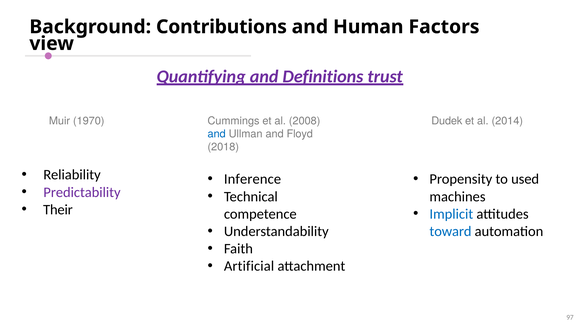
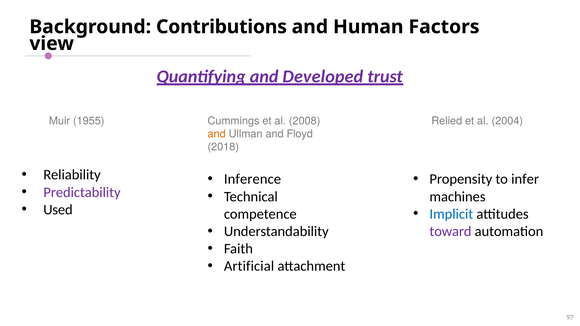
Definitions: Definitions -> Developed (323, 77)
1970: 1970 -> 1955 (89, 121)
Dudek: Dudek -> Relied (447, 121)
2014: 2014 -> 2004 (507, 121)
and colour: blue -> orange (217, 134)
used: used -> infer (525, 179)
Their: Their -> Used (58, 210)
toward colour: blue -> purple (450, 232)
